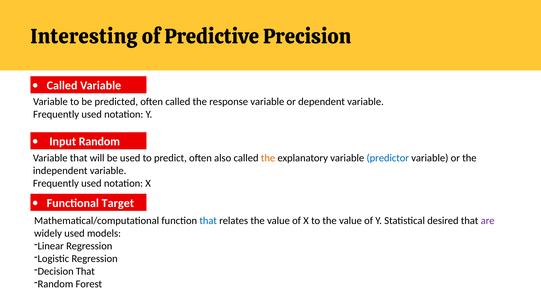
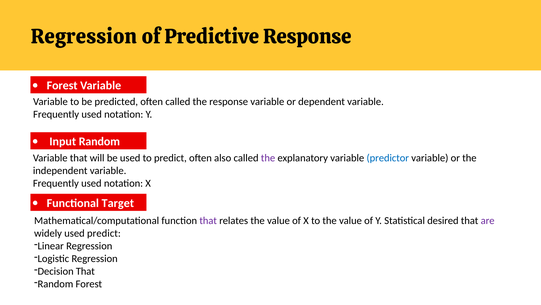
Interesting: Interesting -> Regression (84, 37)
Predictive Precision: Precision -> Response (307, 37)
Called: Called -> Forest (62, 85)
the colour: orange -> purple (268, 158)
that colour: blue -> purple (208, 220)
used models: models -> predict (104, 233)
